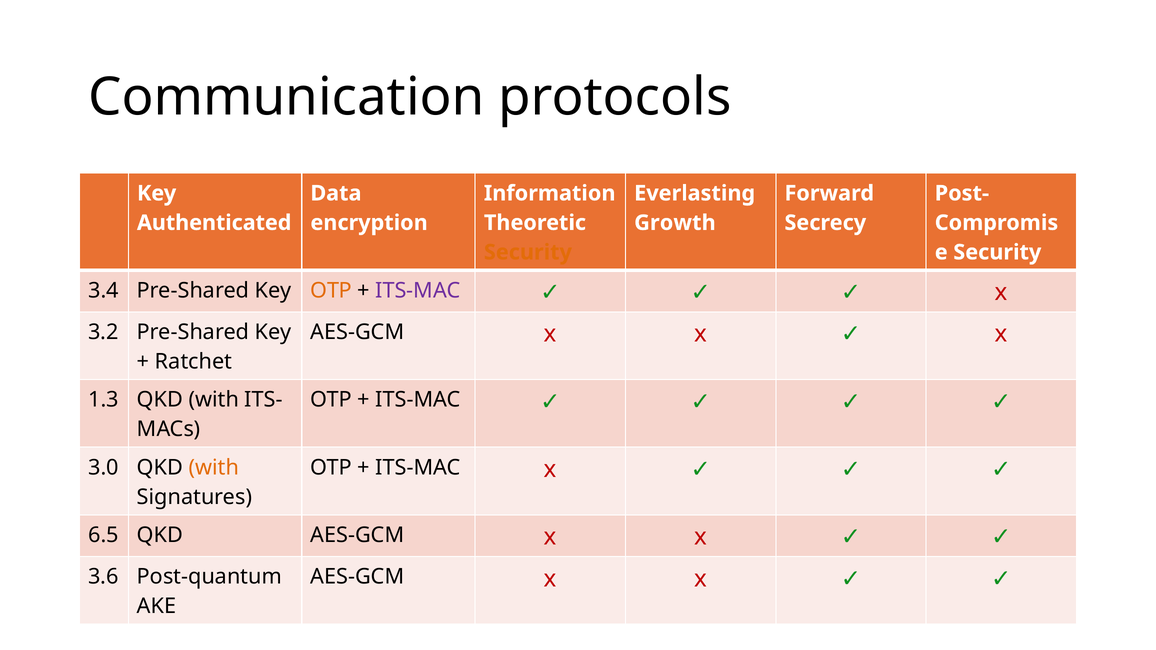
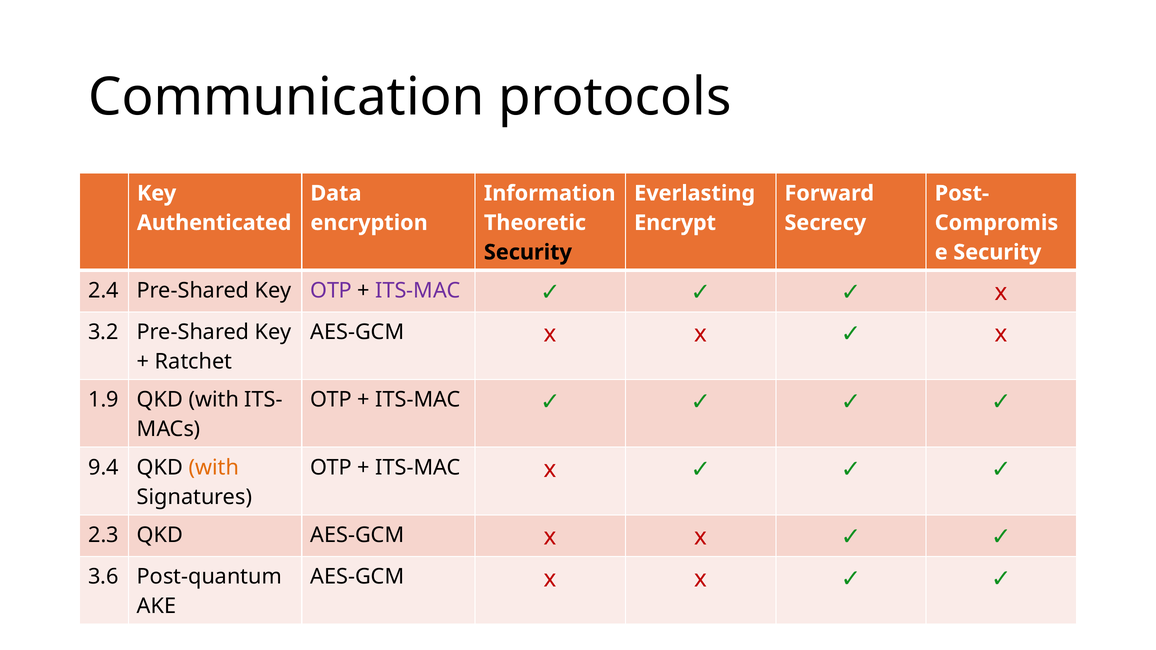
Growth: Growth -> Encrypt (675, 223)
Security colour: orange -> black (528, 252)
3.4: 3.4 -> 2.4 (103, 291)
OTP colour: orange -> purple (331, 291)
1.3: 1.3 -> 1.9 (103, 400)
3.0: 3.0 -> 9.4 (103, 468)
6.5: 6.5 -> 2.3 (103, 535)
